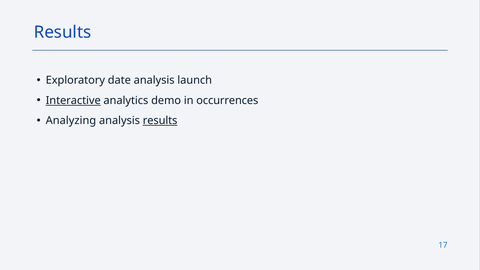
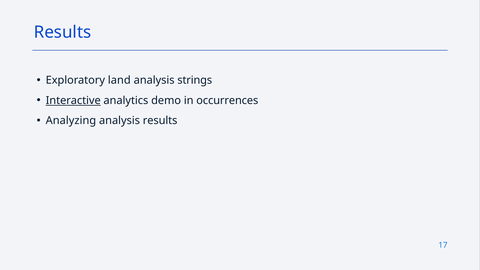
date: date -> land (119, 80)
launch: launch -> strings (195, 80)
results underline: present -> none (160, 121)
